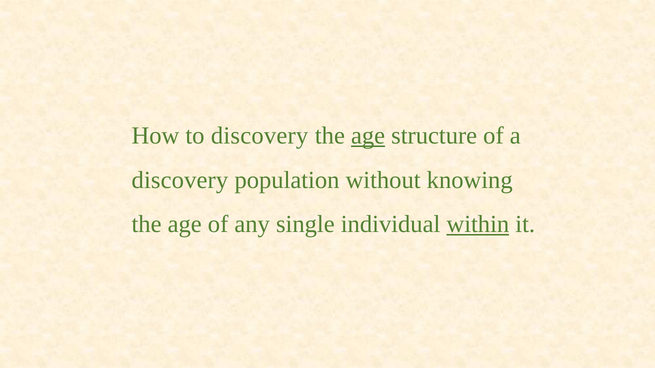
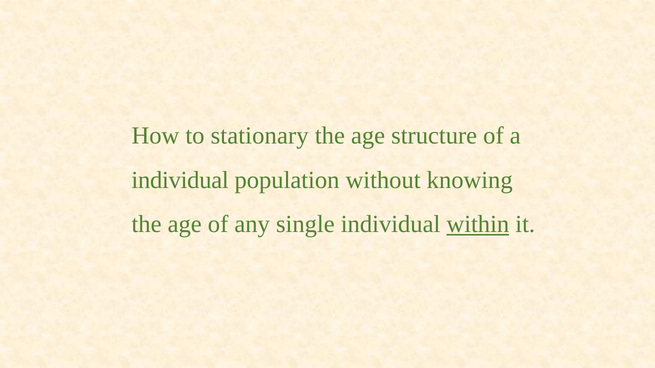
to discovery: discovery -> stationary (260, 136)
age underline: present -> none (368, 136)
discovery: discovery -> individual (180, 180)
